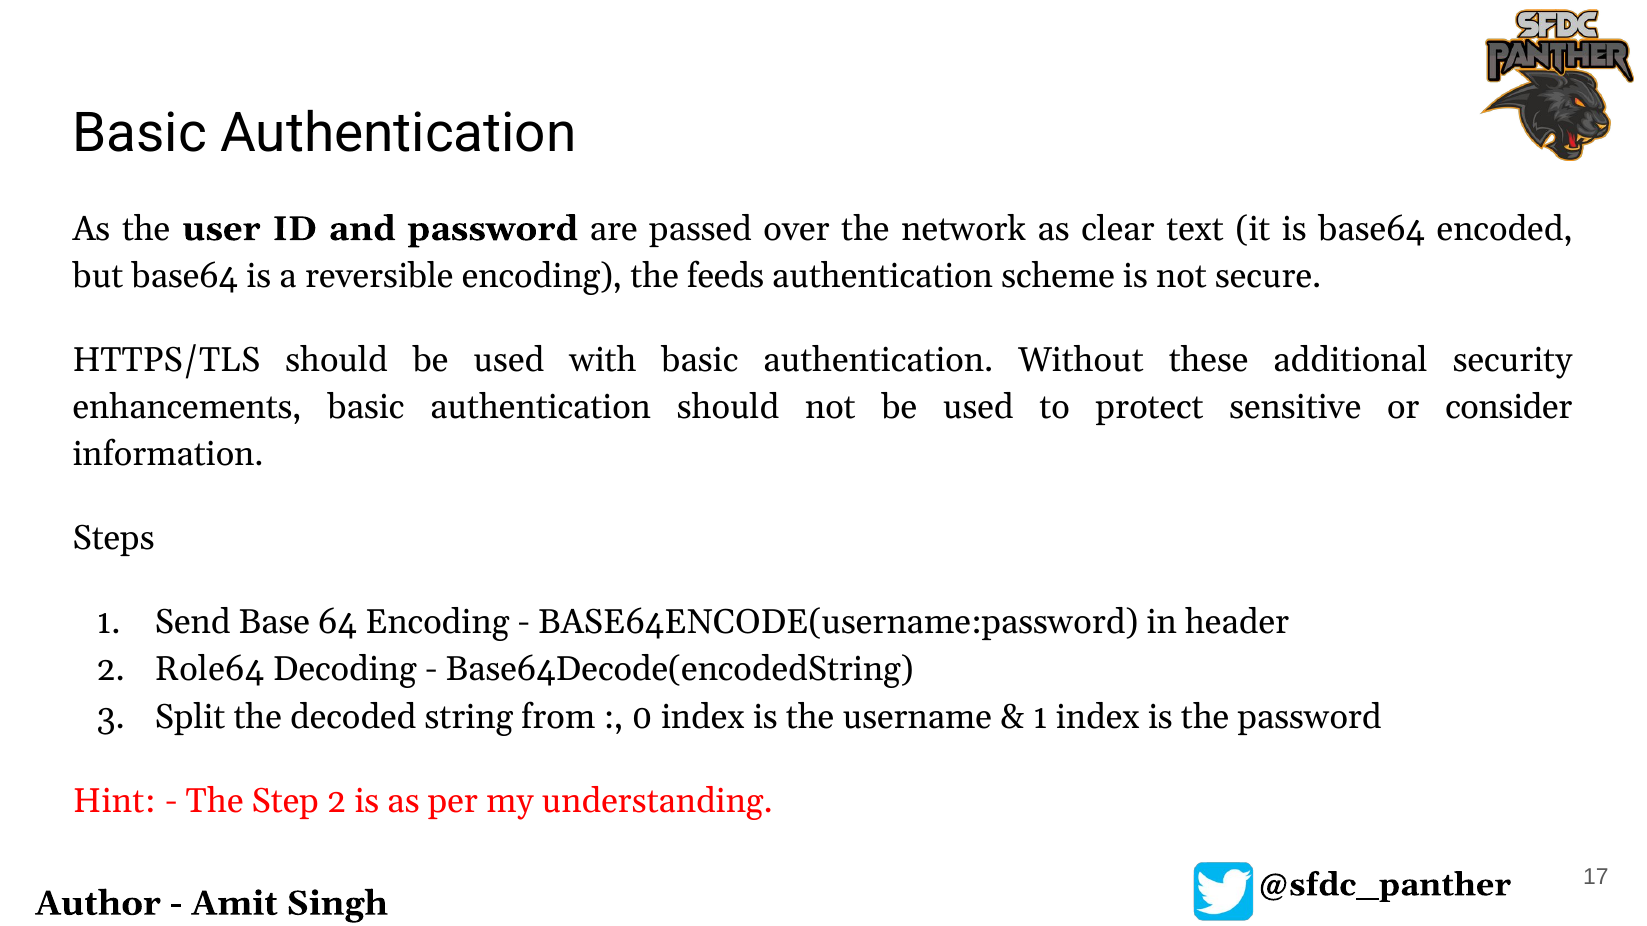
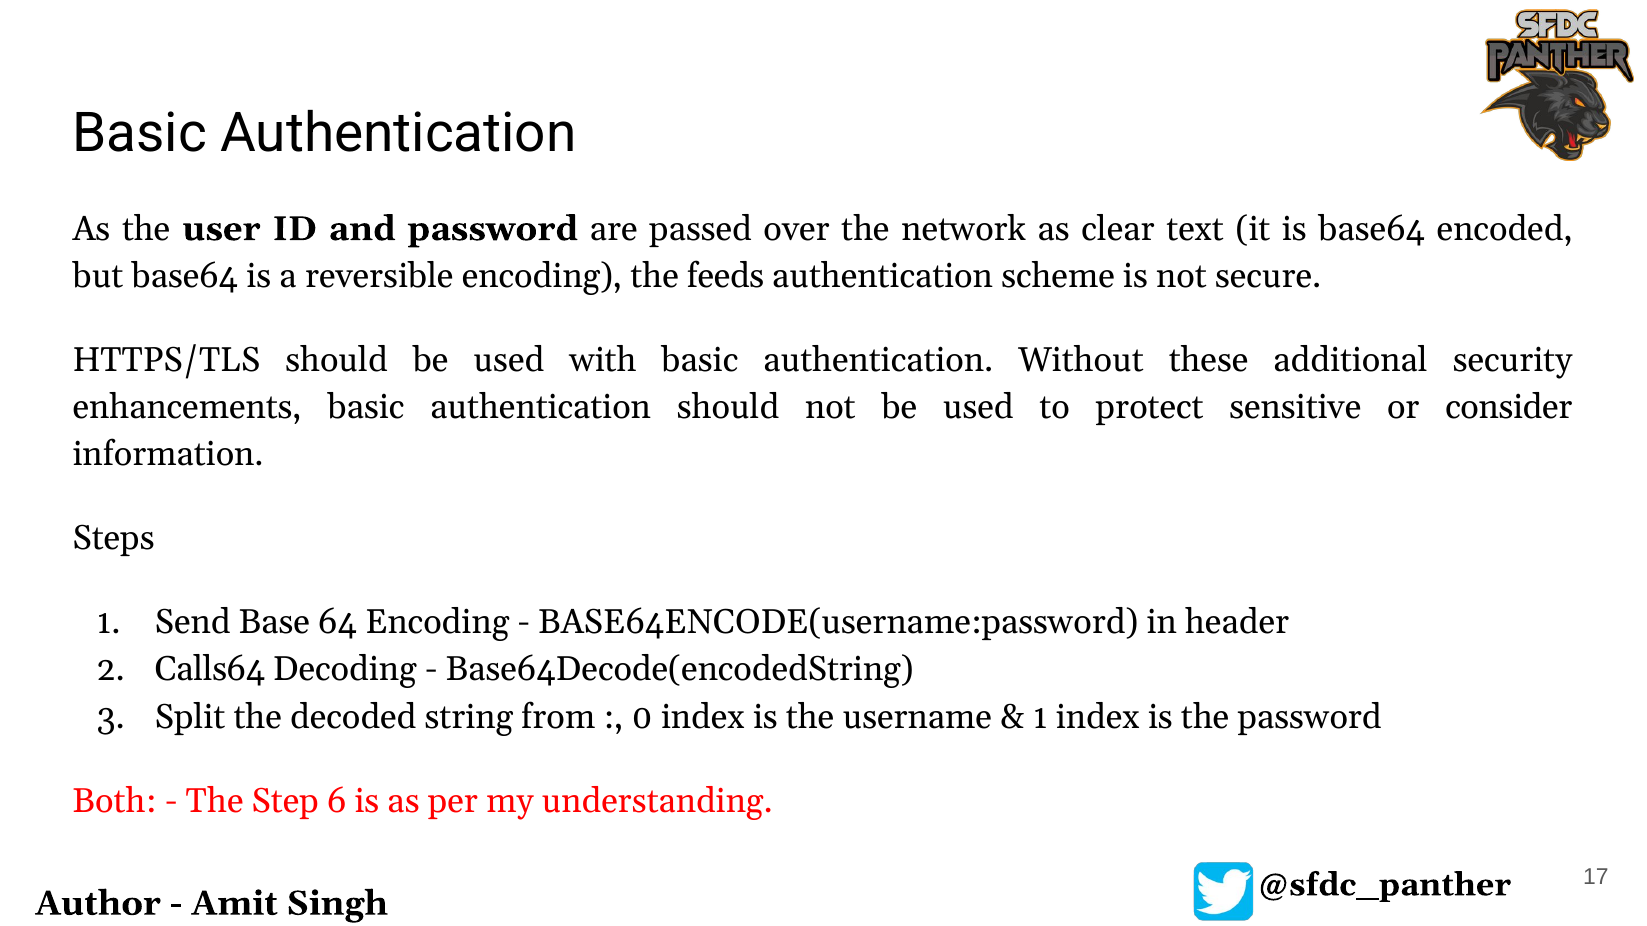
Role64: Role64 -> Calls64 (210, 670)
Hint: Hint -> Both (114, 801)
Step 2: 2 -> 6 (337, 801)
